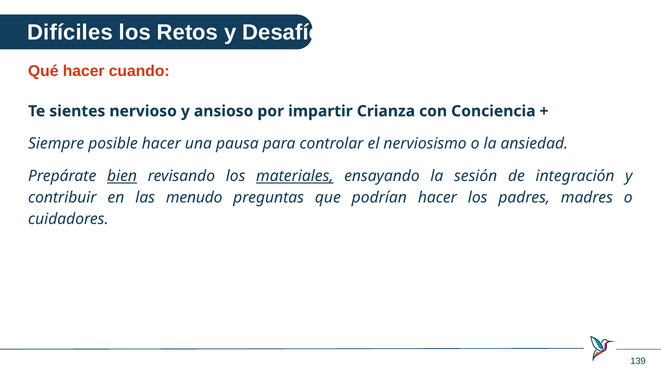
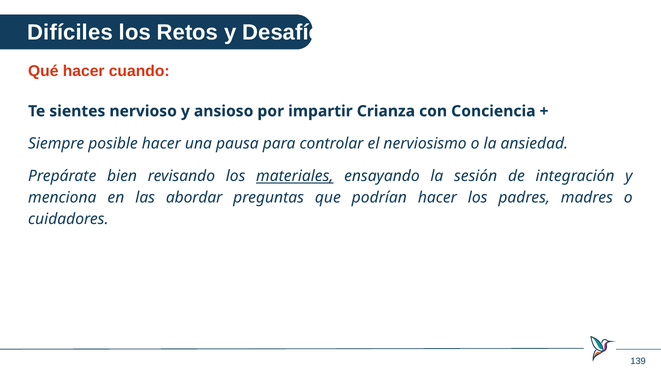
bien underline: present -> none (122, 176)
contribuir: contribuir -> menciona (62, 198)
menudo: menudo -> abordar (194, 198)
